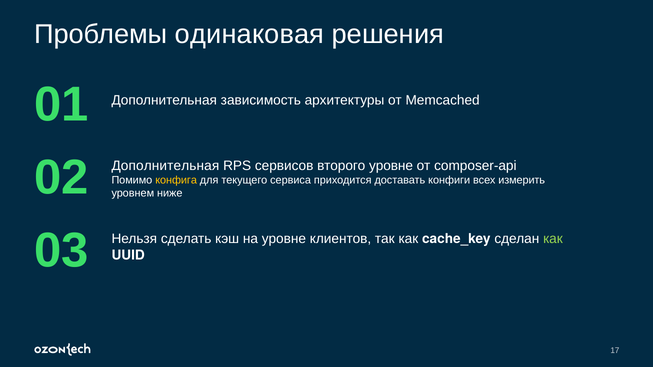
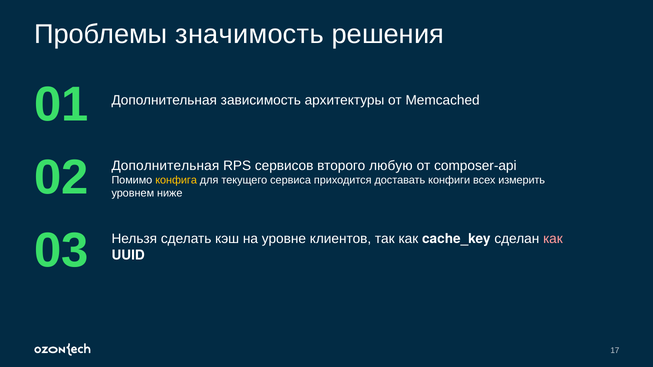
одинаковая: одинаковая -> значимость (250, 34)
второго уровне: уровне -> любую (391, 166)
как colour: light green -> pink (553, 239)
